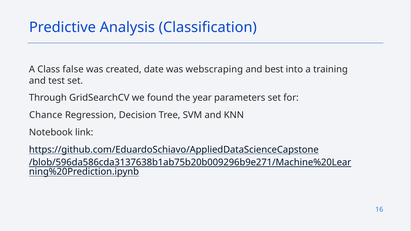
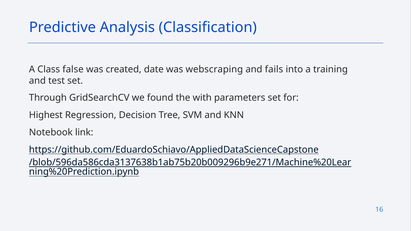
best: best -> fails (274, 69)
year: year -> with (202, 98)
Chance: Chance -> Highest (46, 115)
